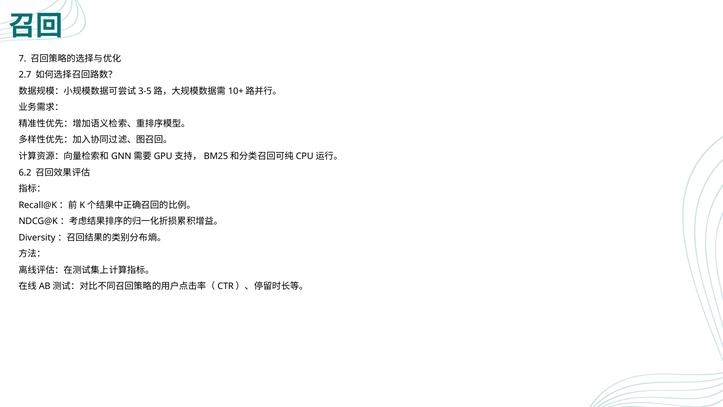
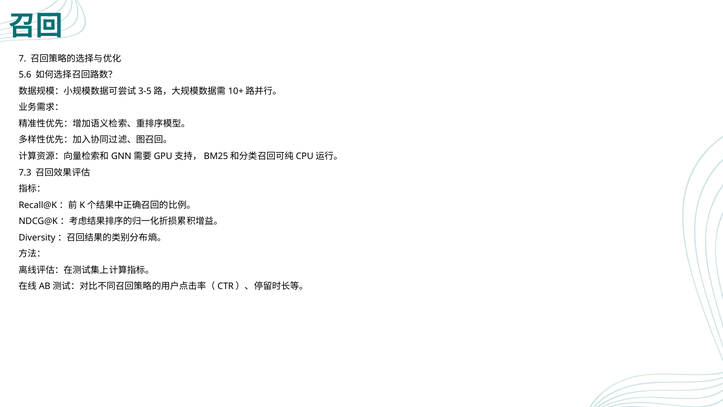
2.7: 2.7 -> 5.6 (25, 75)
6.2: 6.2 -> 7.3 (25, 172)
